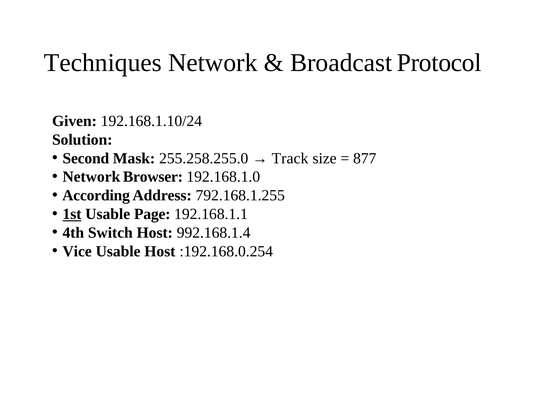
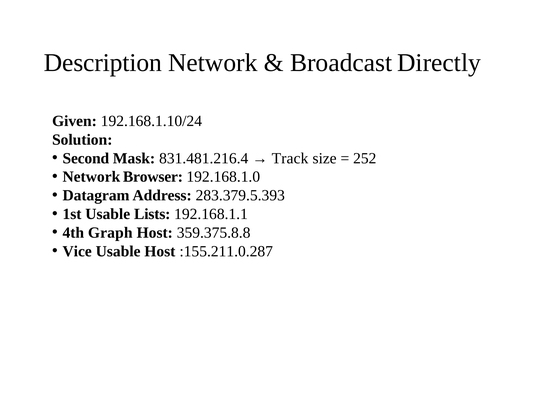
Techniques: Techniques -> Description (103, 63)
Protocol: Protocol -> Directly (439, 63)
255.258.255.0: 255.258.255.0 -> 831.481.216.4 (204, 158)
877: 877 -> 252 (365, 158)
According: According -> Datagram (96, 195)
792.168.1.255: 792.168.1.255 -> 283.379.5.393 (240, 195)
1st underline: present -> none (72, 214)
Page: Page -> Lists (152, 214)
Switch: Switch -> Graph (110, 232)
992.168.1.4: 992.168.1.4 -> 359.375.8.8 (214, 232)
:192.168.0.254: :192.168.0.254 -> :155.211.0.287 (226, 251)
